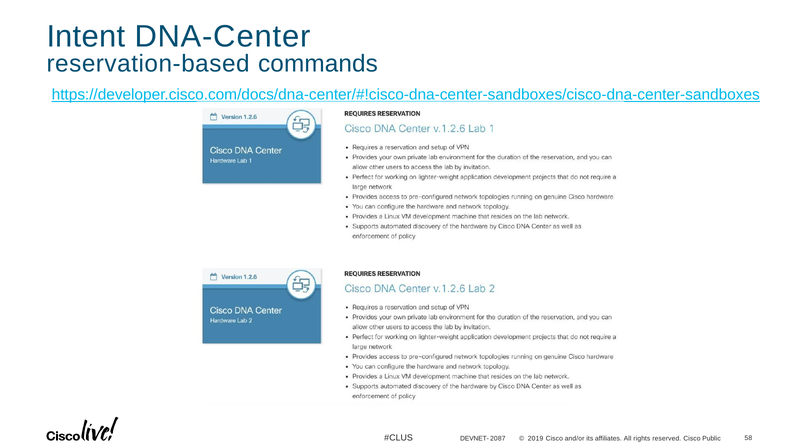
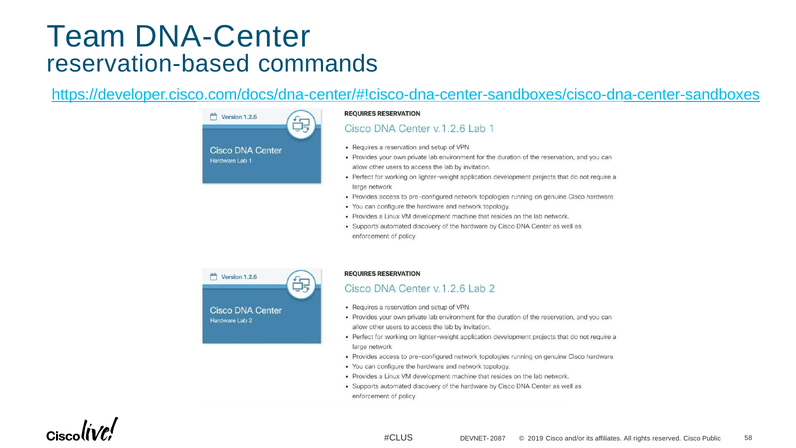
Intent: Intent -> Team (86, 37)
